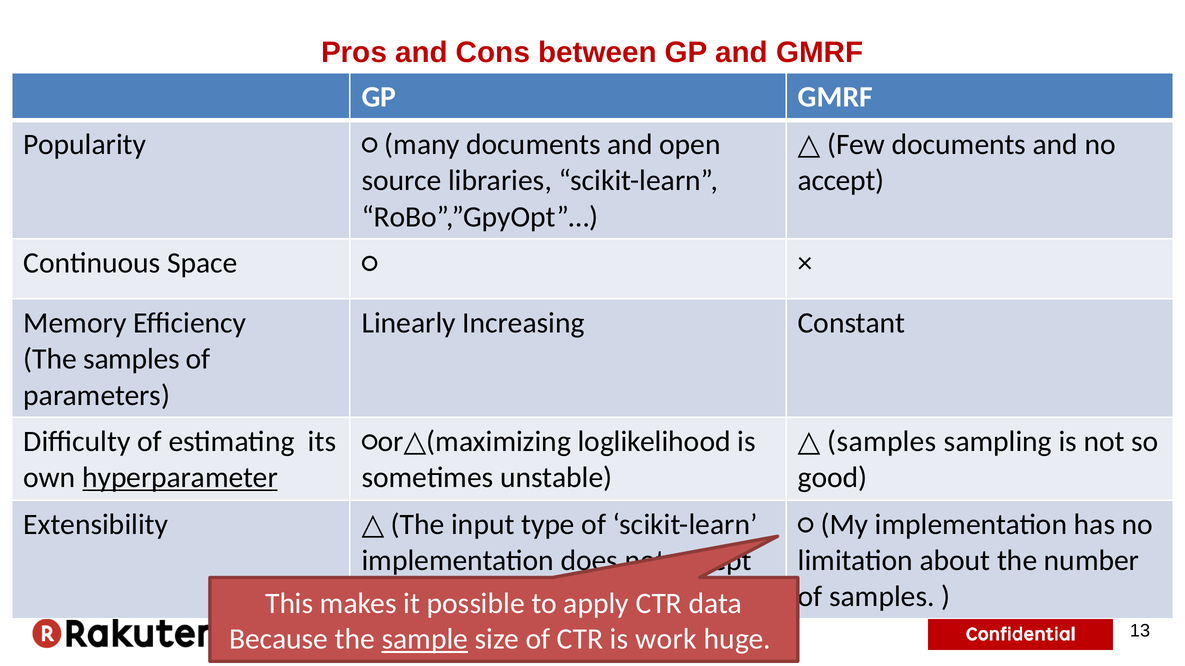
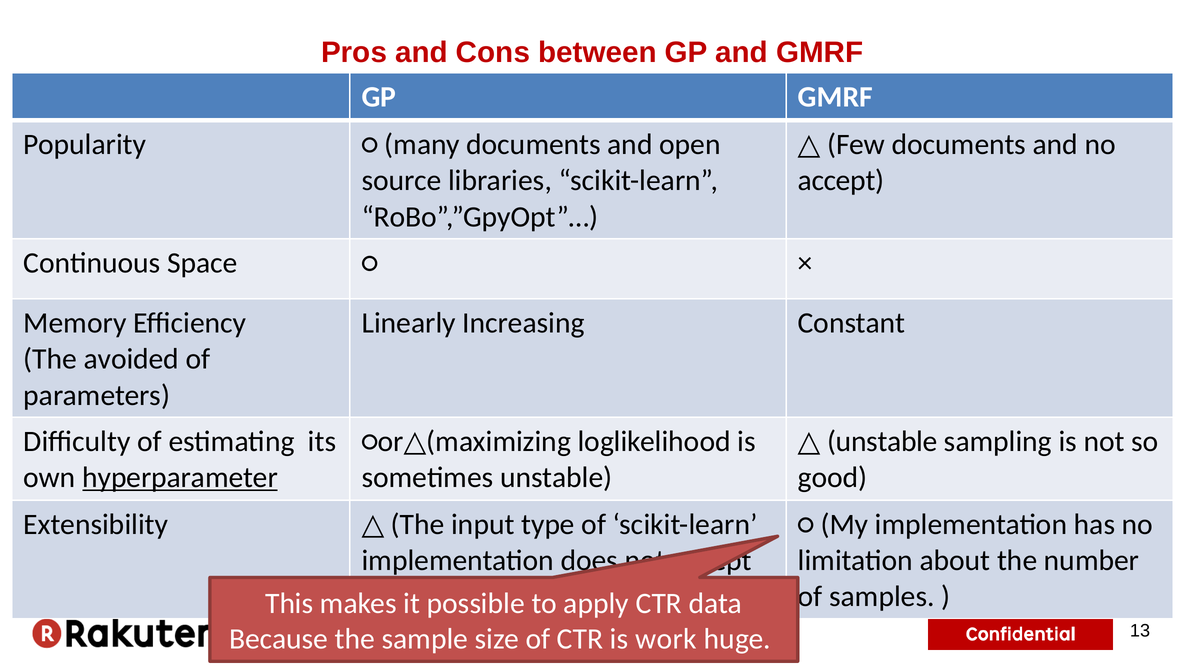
The samples: samples -> avoided (131, 359)
samples: samples -> unstable (882, 442)
sample underline: present -> none (425, 640)
